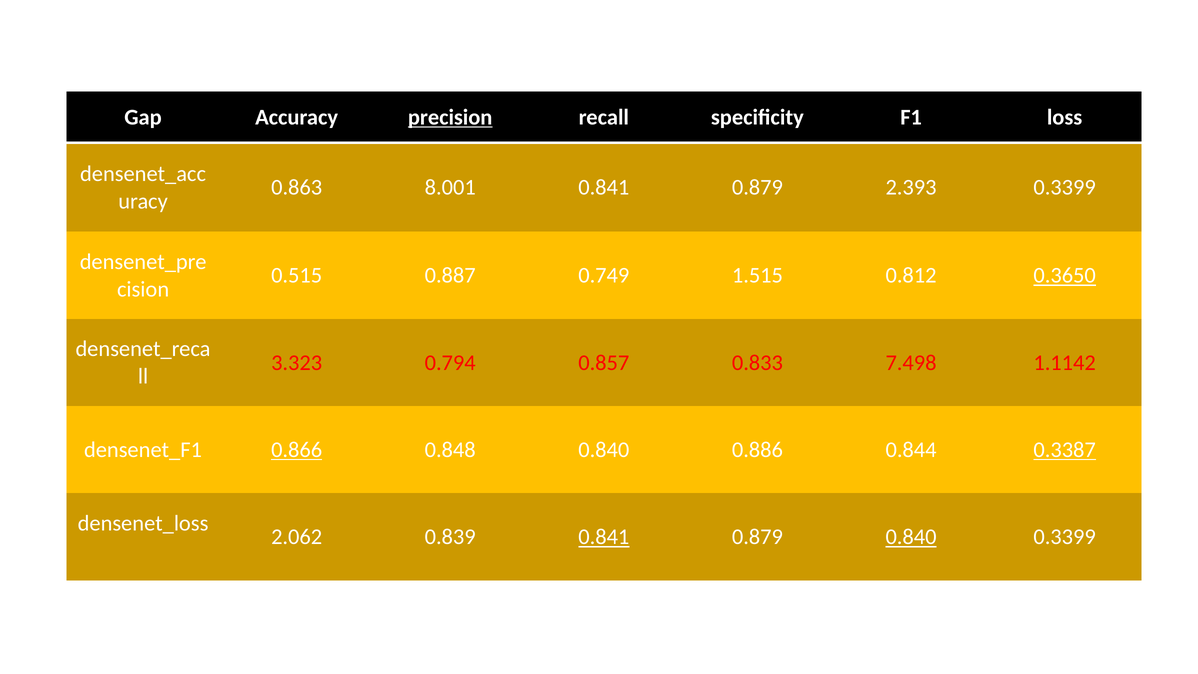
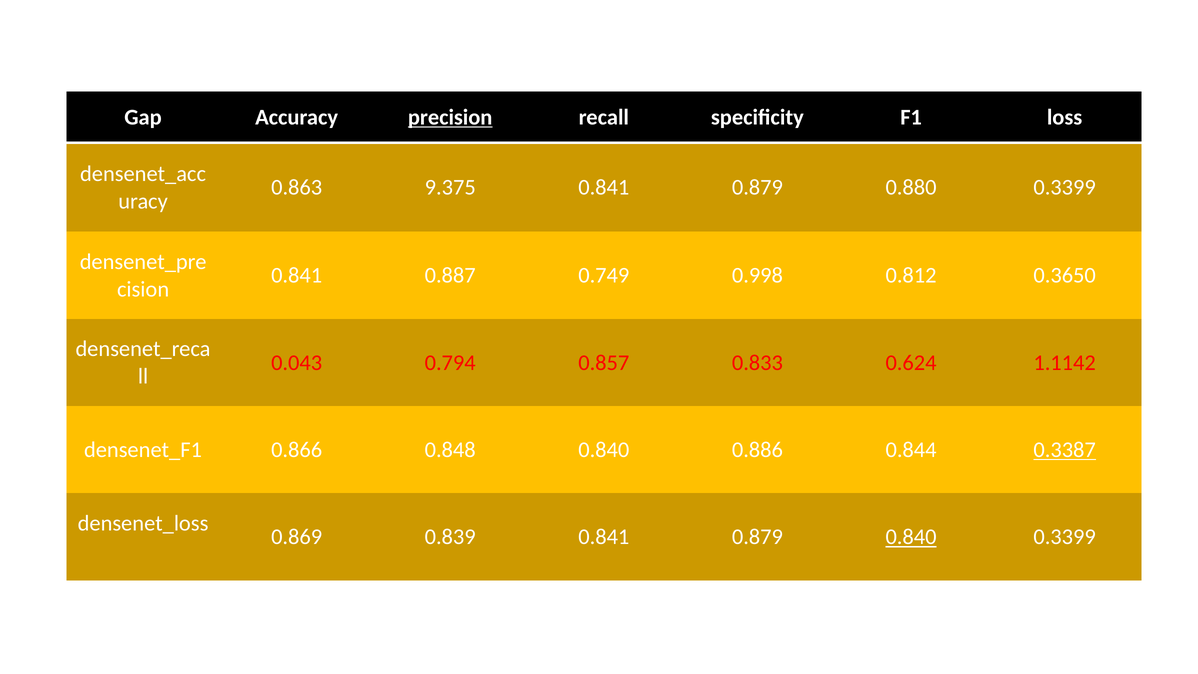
8.001: 8.001 -> 9.375 (450, 187)
2.393: 2.393 -> 0.880 (911, 187)
0.515: 0.515 -> 0.841 (297, 275)
1.515: 1.515 -> 0.998 (757, 275)
0.3650 underline: present -> none (1065, 275)
3.323: 3.323 -> 0.043 (297, 363)
7.498: 7.498 -> 0.624 (911, 363)
0.866 underline: present -> none (297, 450)
2.062: 2.062 -> 0.869 (297, 537)
0.841 underline: present -> none (604, 537)
